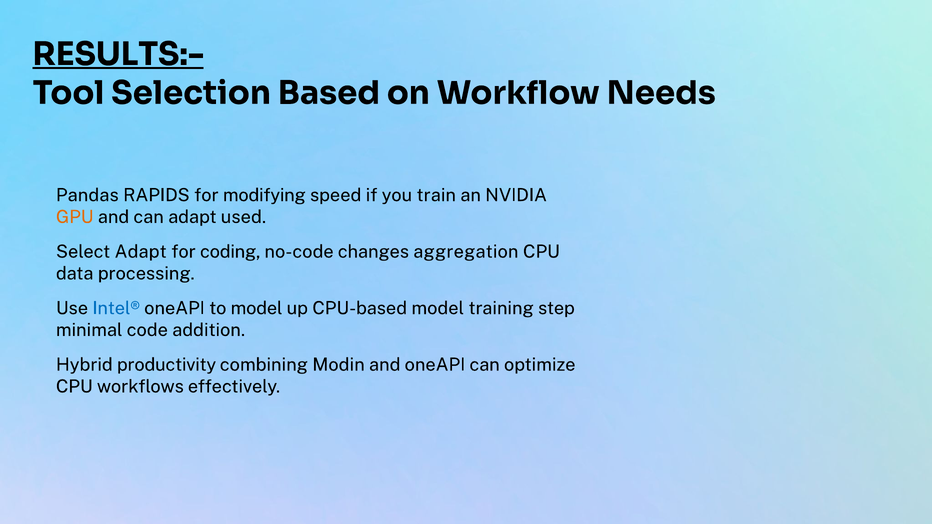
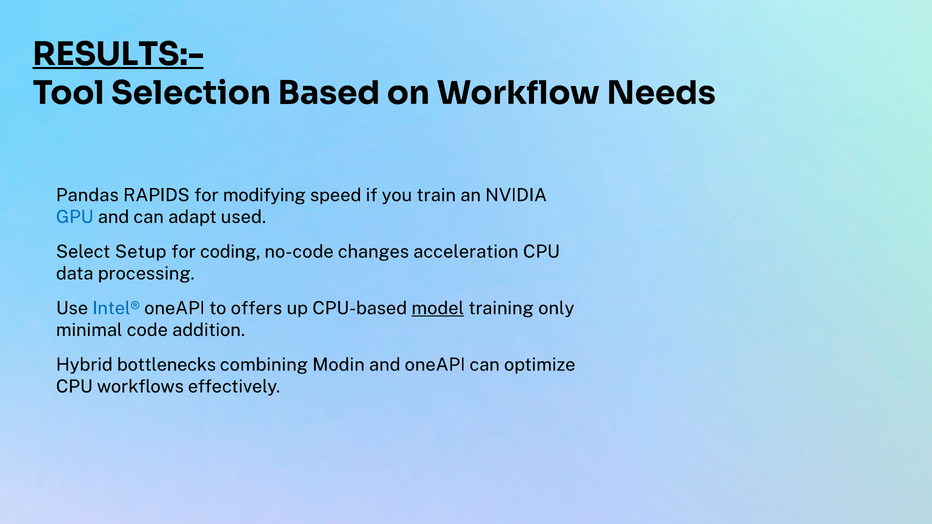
GPU colour: orange -> blue (75, 217)
Select Adapt: Adapt -> Setup (141, 252)
aggregation: aggregation -> acceleration (466, 252)
to model: model -> offers (256, 308)
model underline: none -> present (438, 308)
step: step -> only (556, 308)
productivity: productivity -> bottlenecks (167, 365)
